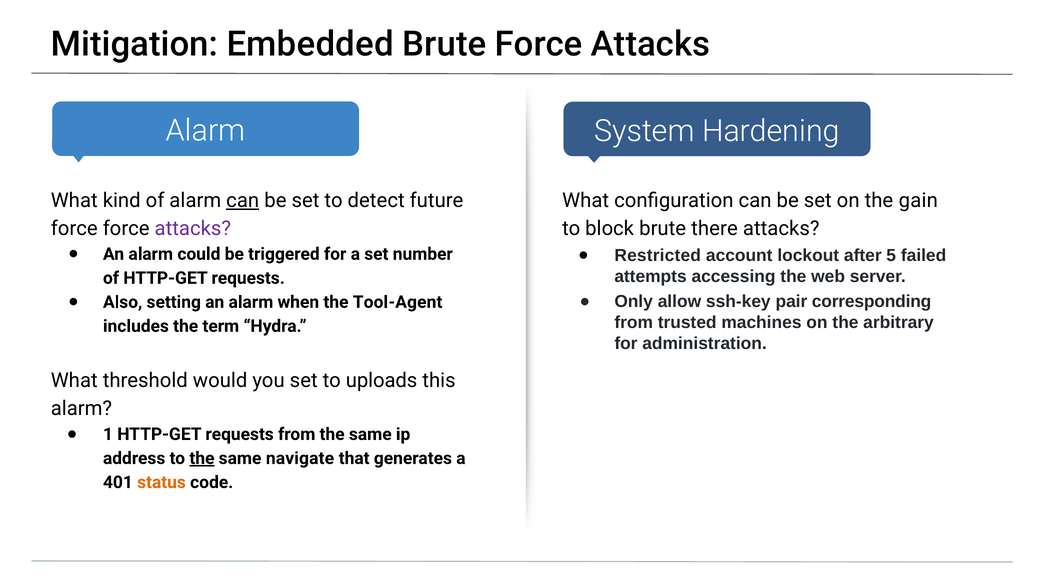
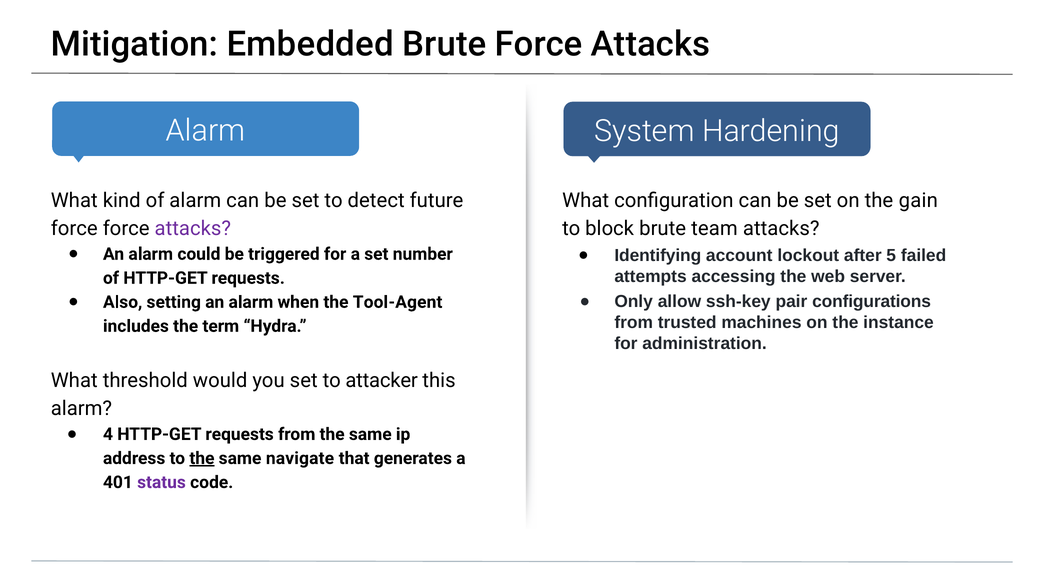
can underline: present -> none (243, 200)
there: there -> team (714, 228)
Restricted: Restricted -> Identifying (658, 255)
corresponding: corresponding -> configurations (872, 301)
arbitrary: arbitrary -> instance (899, 322)
uploads: uploads -> attacker (382, 380)
1: 1 -> 4 (108, 434)
status colour: orange -> purple (161, 482)
